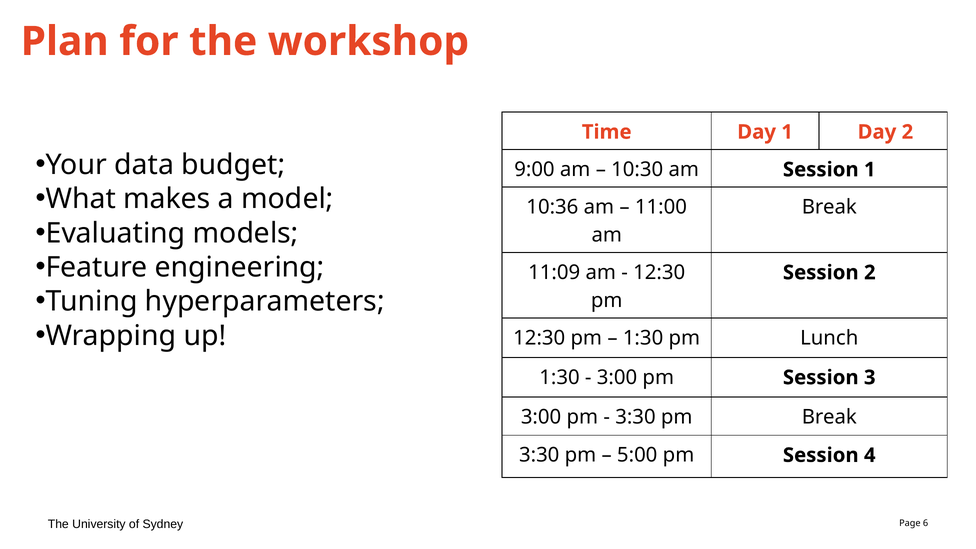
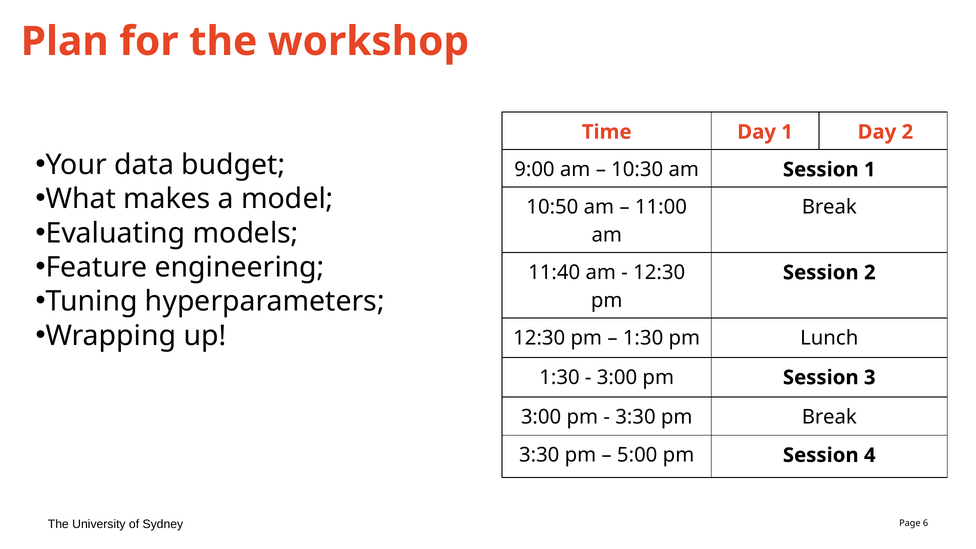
10:36: 10:36 -> 10:50 (552, 207)
11:09: 11:09 -> 11:40 (554, 273)
